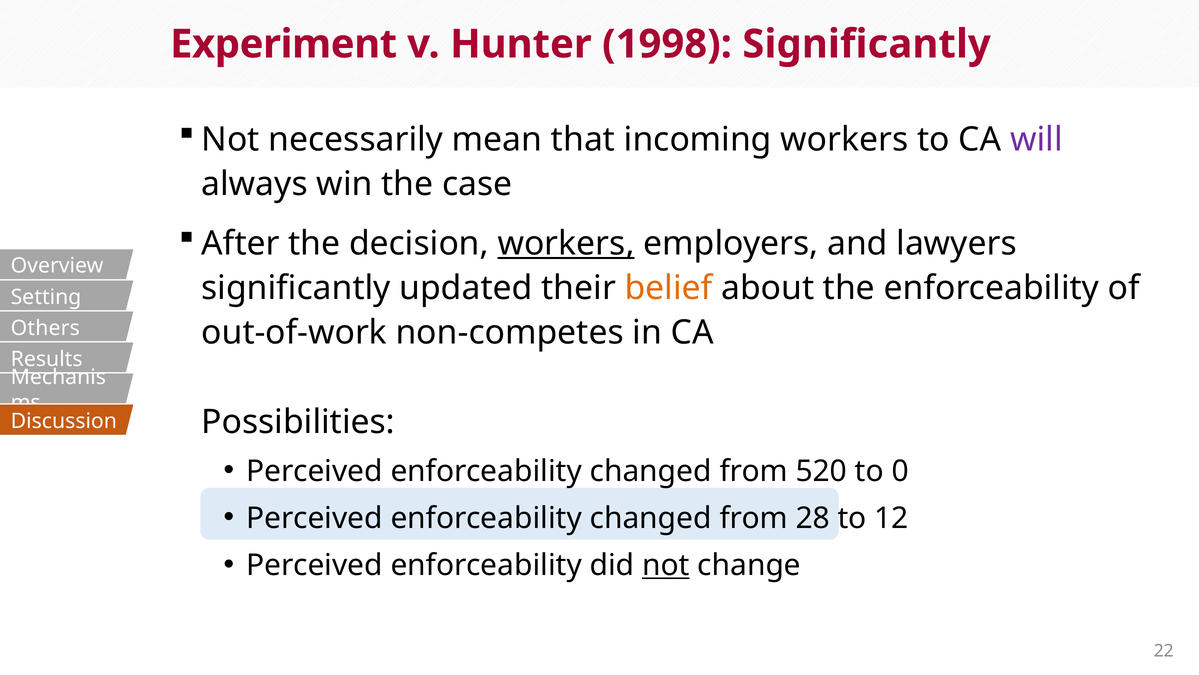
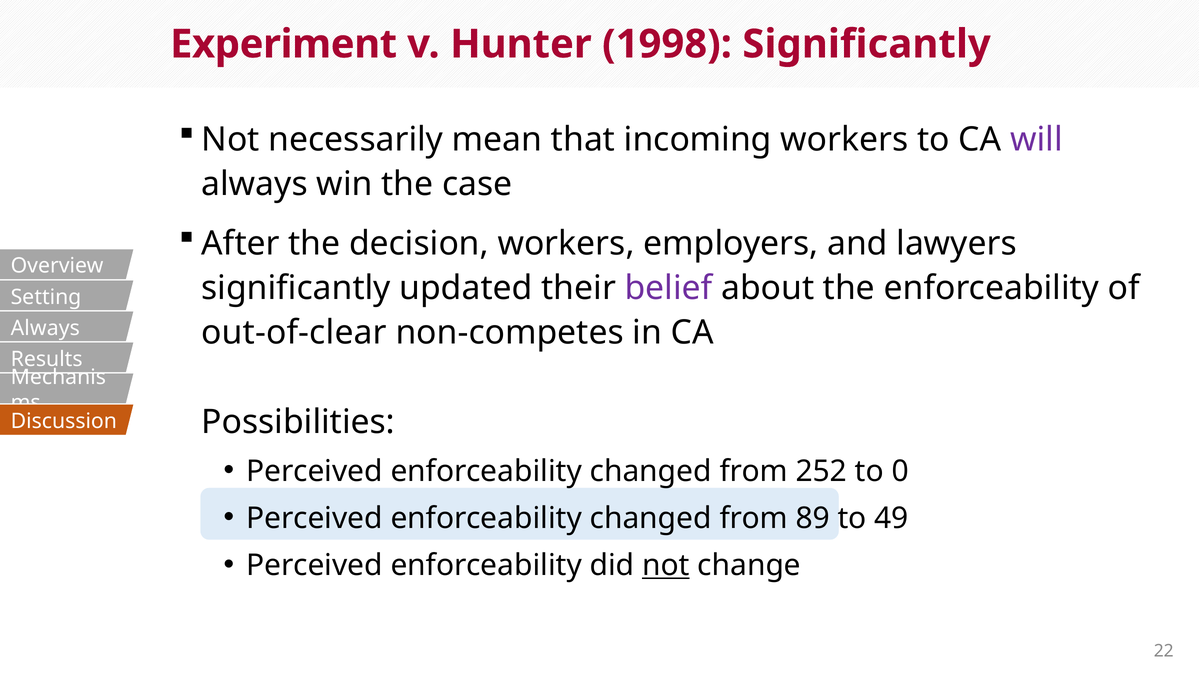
workers underline: present -> none (566, 243)
belief colour: orange -> purple (669, 288)
Others: Others -> Always (45, 328)
out-of-work: out-of-work -> out-of-clear (294, 333)
520: 520 -> 252 (821, 471)
28: 28 -> 89 (813, 518)
12: 12 -> 49 (891, 518)
